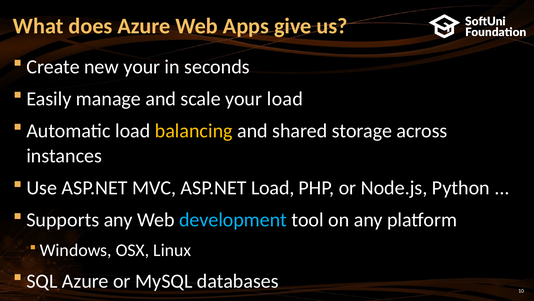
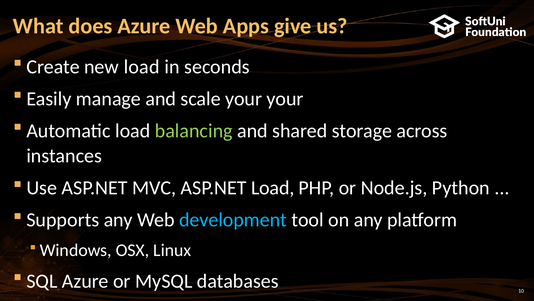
new your: your -> load (142, 67)
your load: load -> your (285, 99)
balancing colour: yellow -> light green (194, 130)
